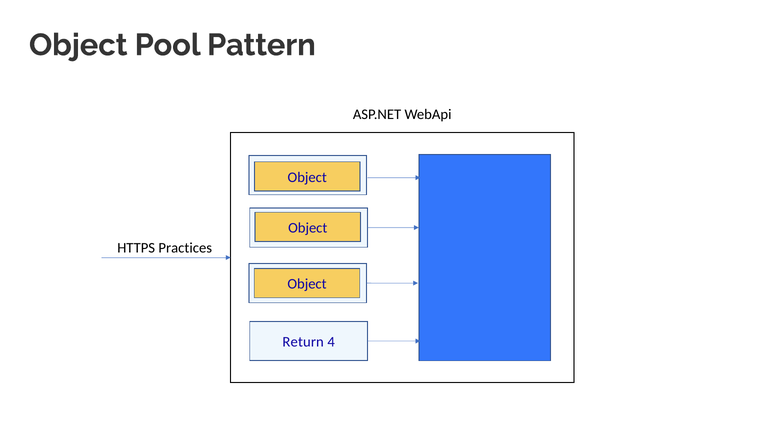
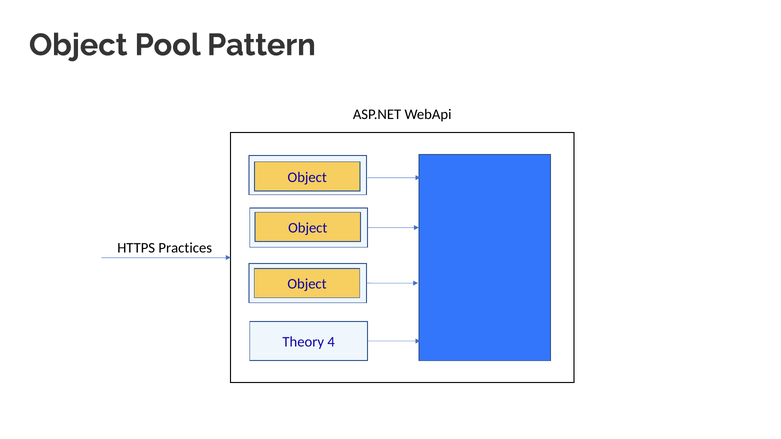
Return: Return -> Theory (303, 342)
